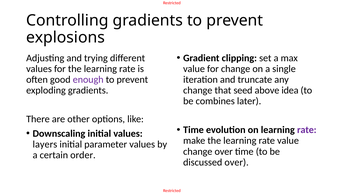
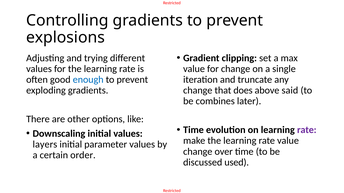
enough colour: purple -> blue (88, 80)
seed: seed -> does (243, 91)
idea: idea -> said (290, 91)
discussed over: over -> used (237, 163)
